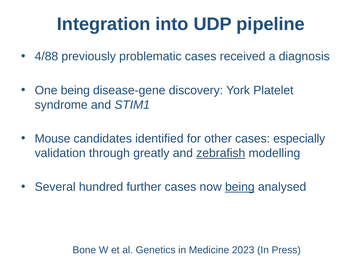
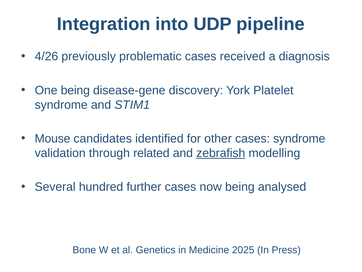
4/88: 4/88 -> 4/26 (46, 56)
cases especially: especially -> syndrome (299, 138)
greatly: greatly -> related (151, 153)
being underline: present -> none (240, 187)
2023: 2023 -> 2025 (243, 250)
